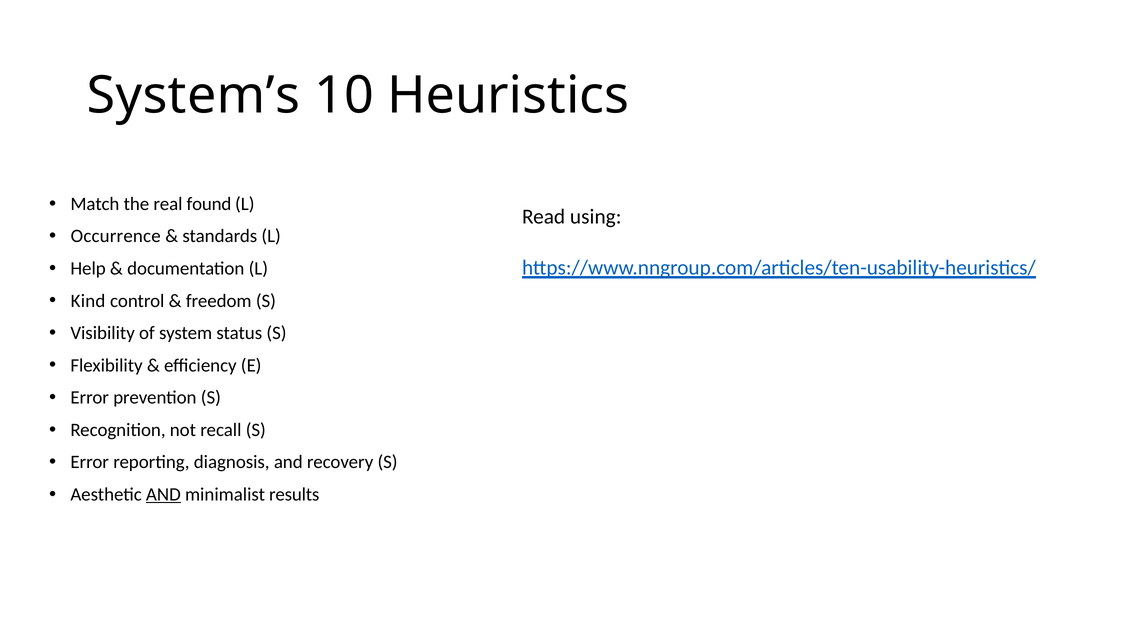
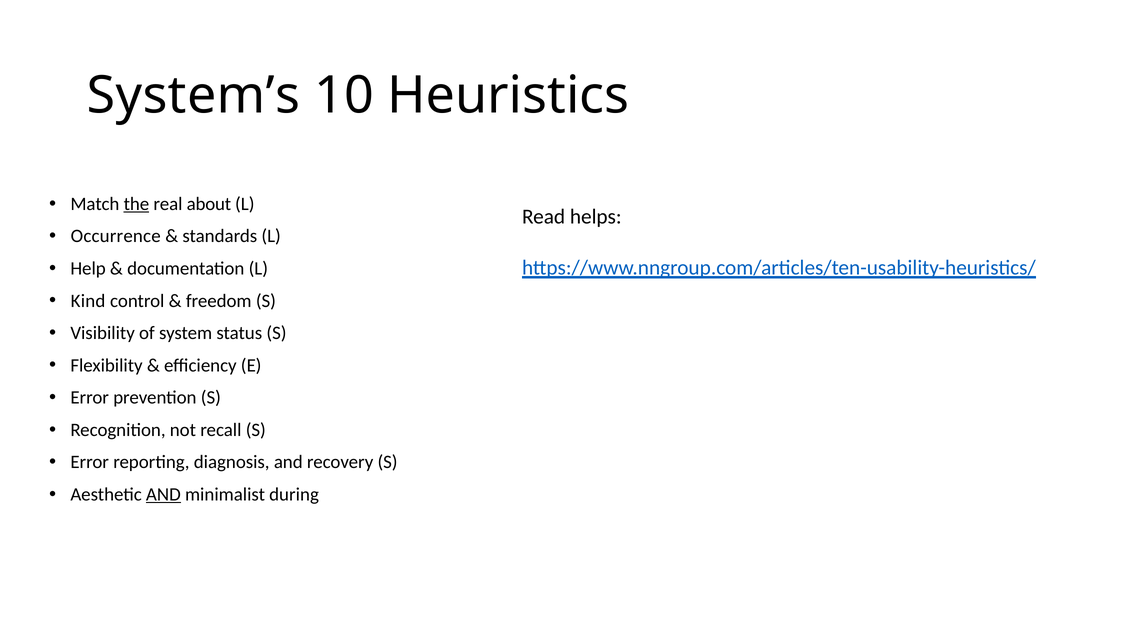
the underline: none -> present (136, 204)
found: found -> about (209, 204)
using: using -> helps (596, 217)
results: results -> during (294, 494)
